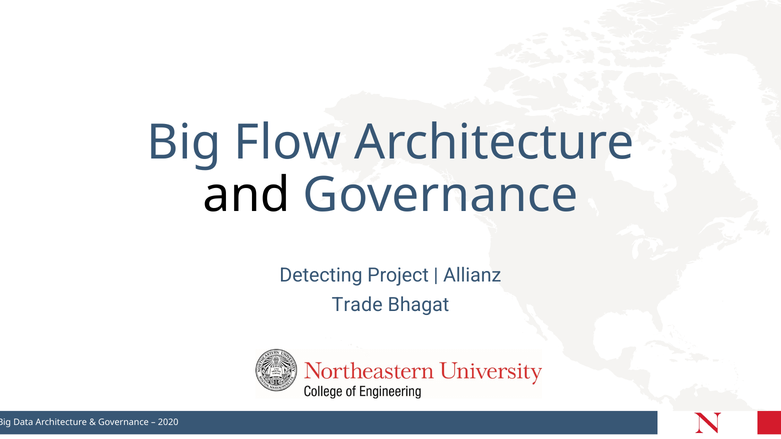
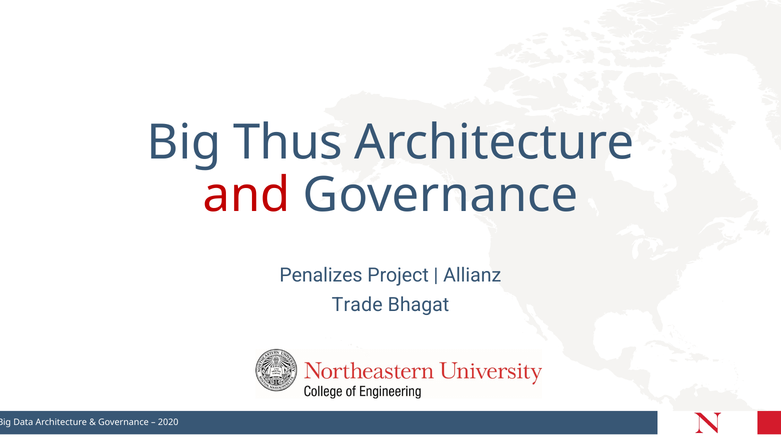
Flow: Flow -> Thus (288, 143)
and colour: black -> red (247, 195)
Detecting: Detecting -> Penalizes (321, 276)
